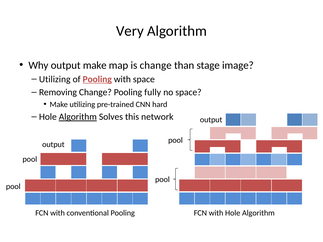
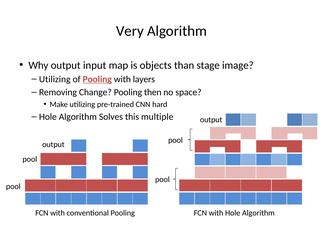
output make: make -> input (95, 65)
is change: change -> objects (156, 65)
with space: space -> layers (144, 79)
fully: fully -> then (153, 92)
Algorithm underline: present -> none (78, 117)
network: network -> multiple (157, 117)
